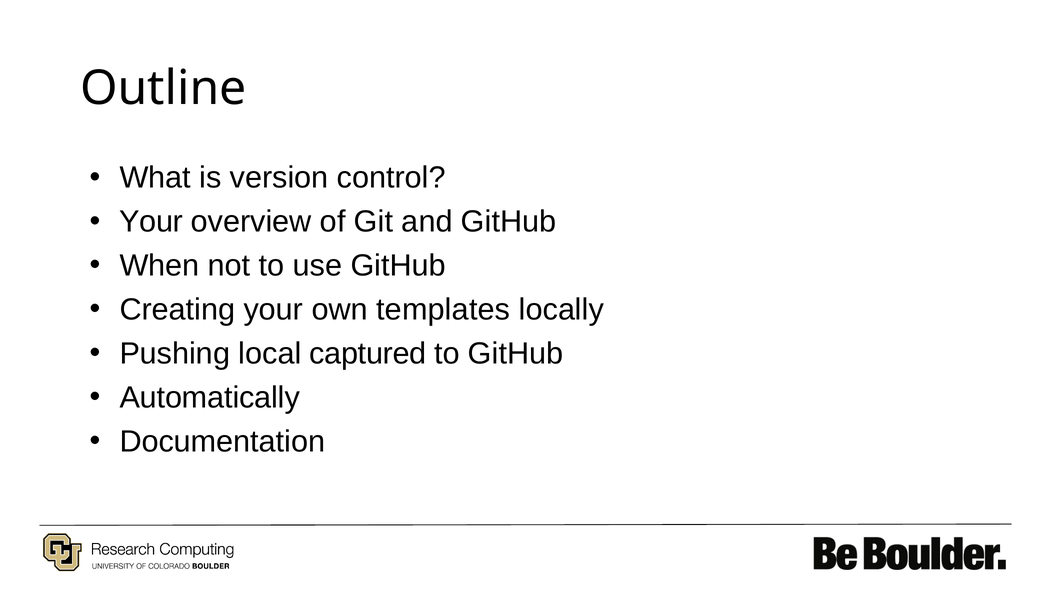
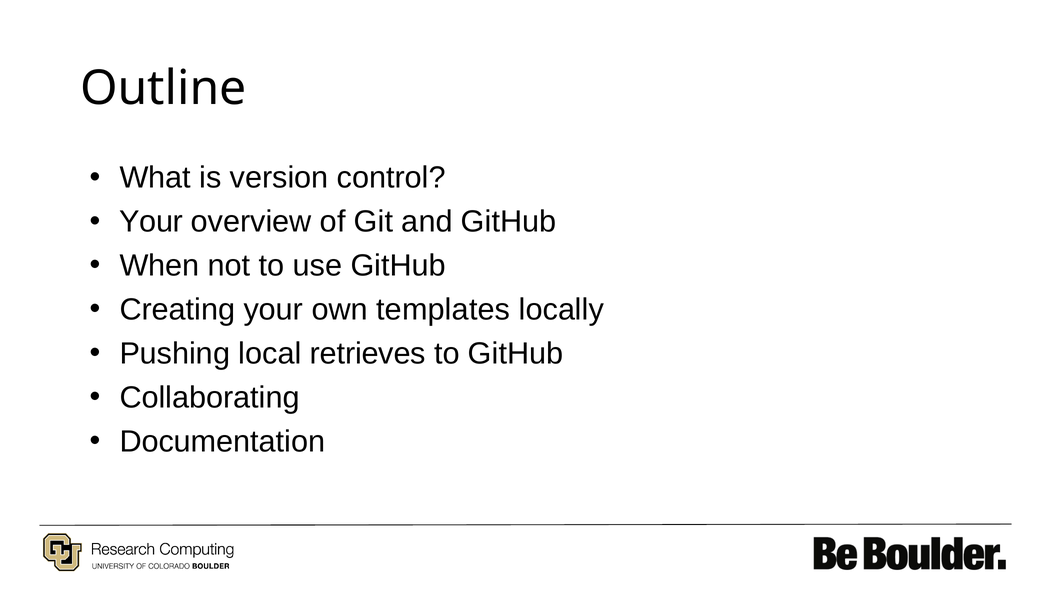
captured: captured -> retrieves (368, 354)
Automatically: Automatically -> Collaborating (210, 398)
